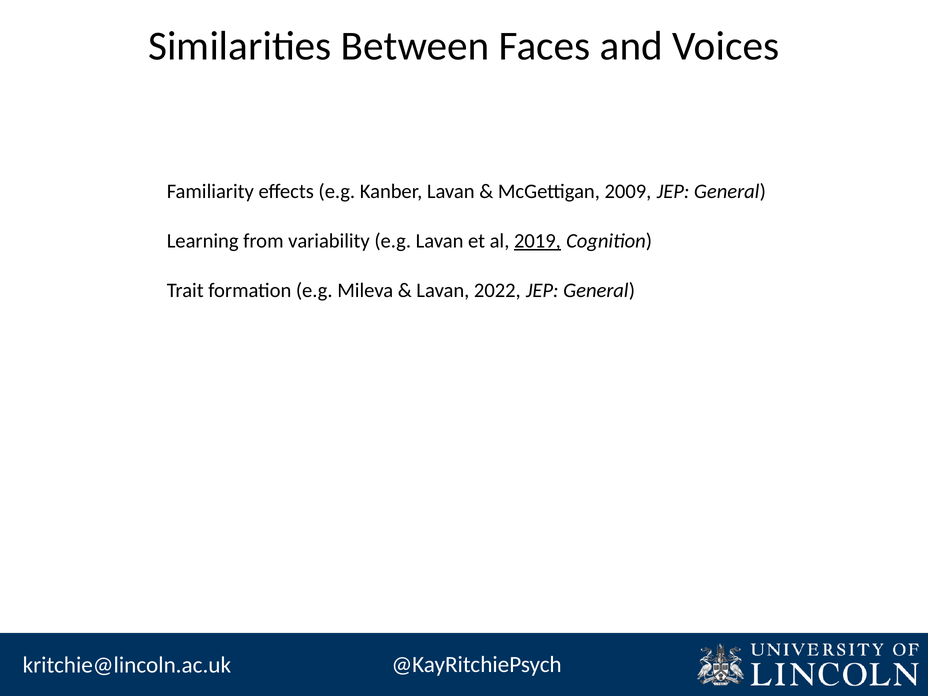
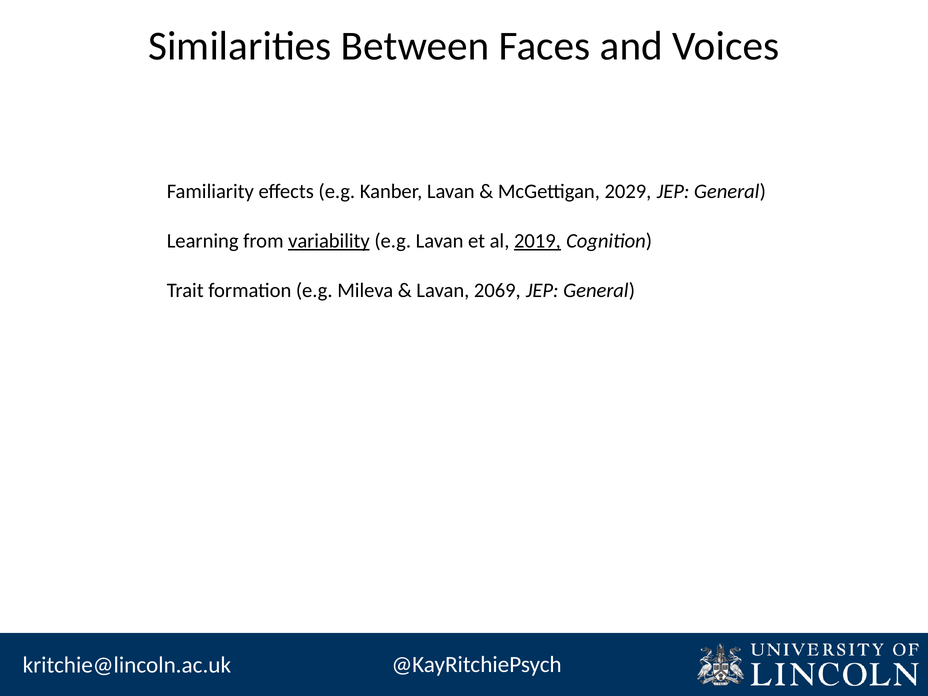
2009: 2009 -> 2029 (628, 191)
variability underline: none -> present (329, 241)
2022: 2022 -> 2069 (497, 290)
